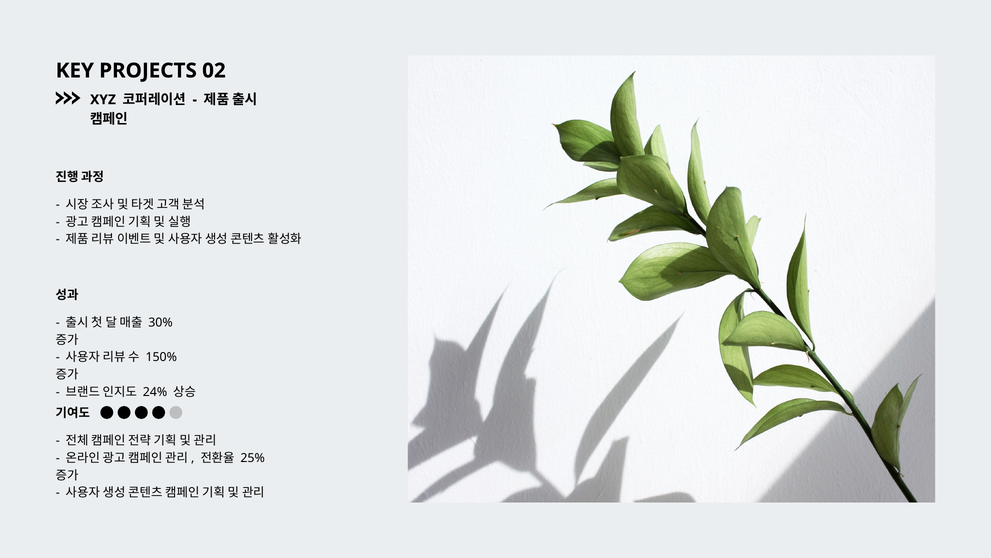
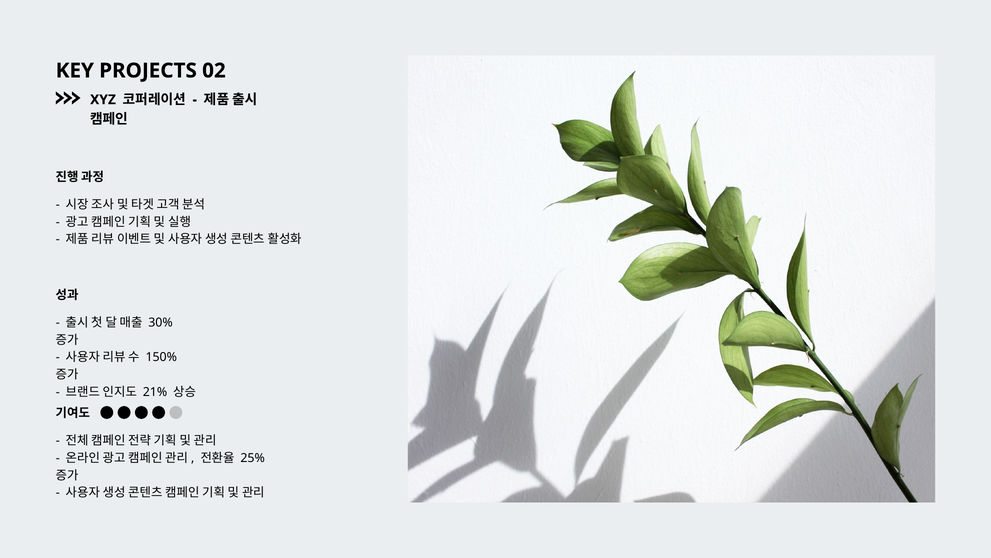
24%: 24% -> 21% (155, 392)
